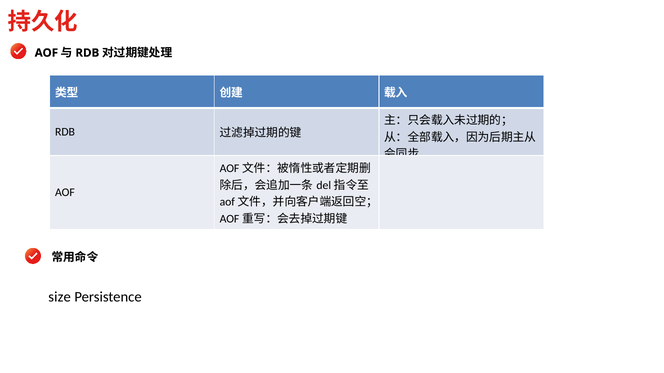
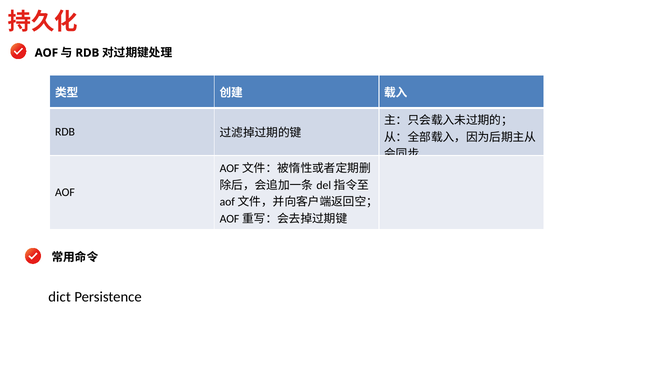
size: size -> dict (60, 297)
